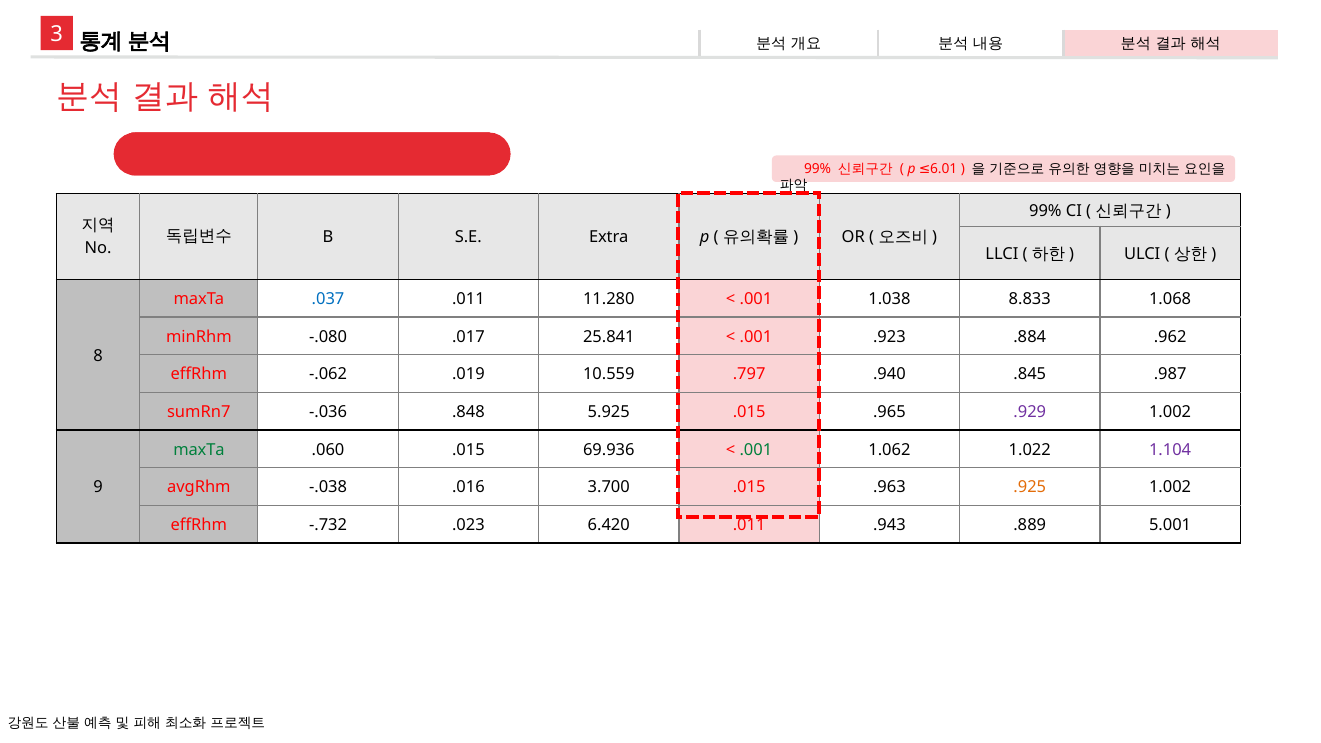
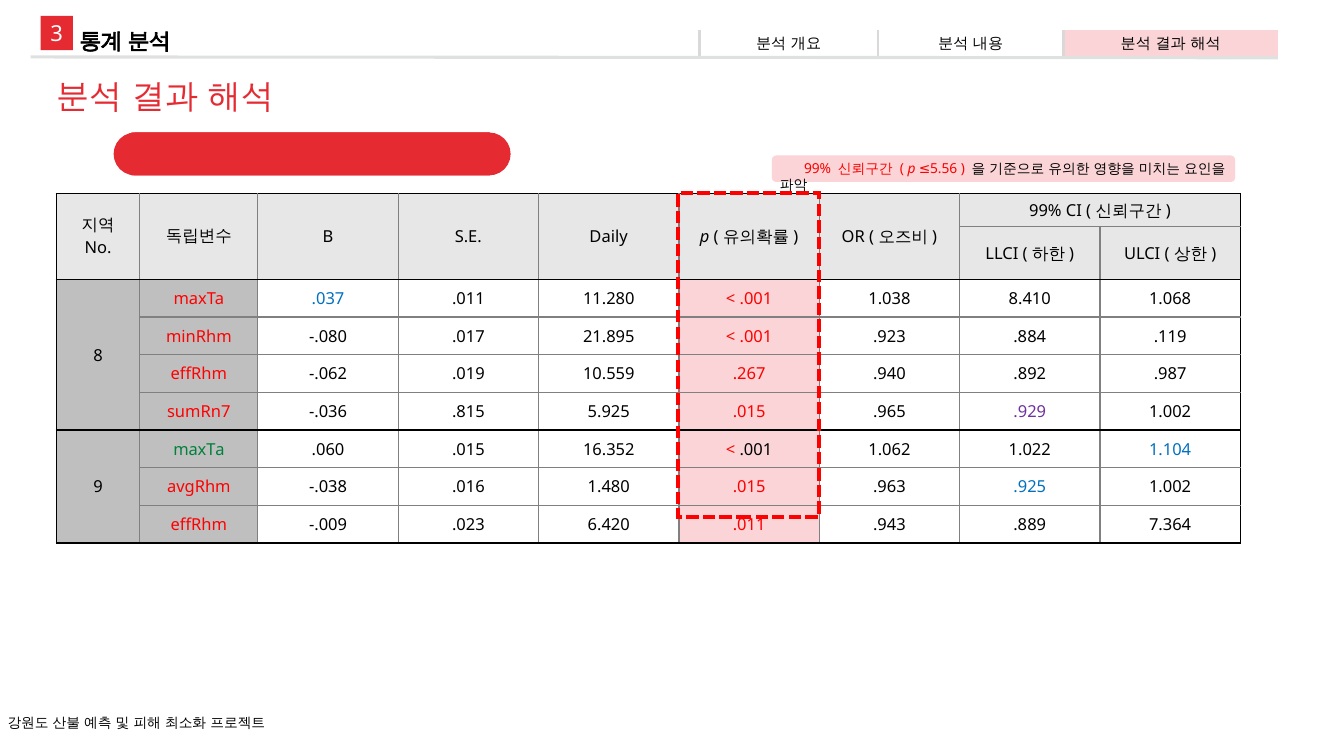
6.01: 6.01 -> 5.56 (944, 169)
Extra: Extra -> Daily (609, 237)
8.833: 8.833 -> 8.410 (1030, 299)
25.841: 25.841 -> 21.895 (609, 337)
.962: .962 -> .119 (1170, 337)
.797: .797 -> .267 (749, 375)
.845: .845 -> .892 (1030, 375)
.848: .848 -> .815 (468, 412)
69.936: 69.936 -> 16.352 (609, 450)
.001 colour: green -> black (756, 450)
1.104 colour: purple -> blue (1170, 450)
3.700: 3.700 -> 1.480 (609, 488)
.925 colour: orange -> blue (1030, 488)
-.732: -.732 -> -.009 (328, 525)
5.001: 5.001 -> 7.364 (1170, 525)
